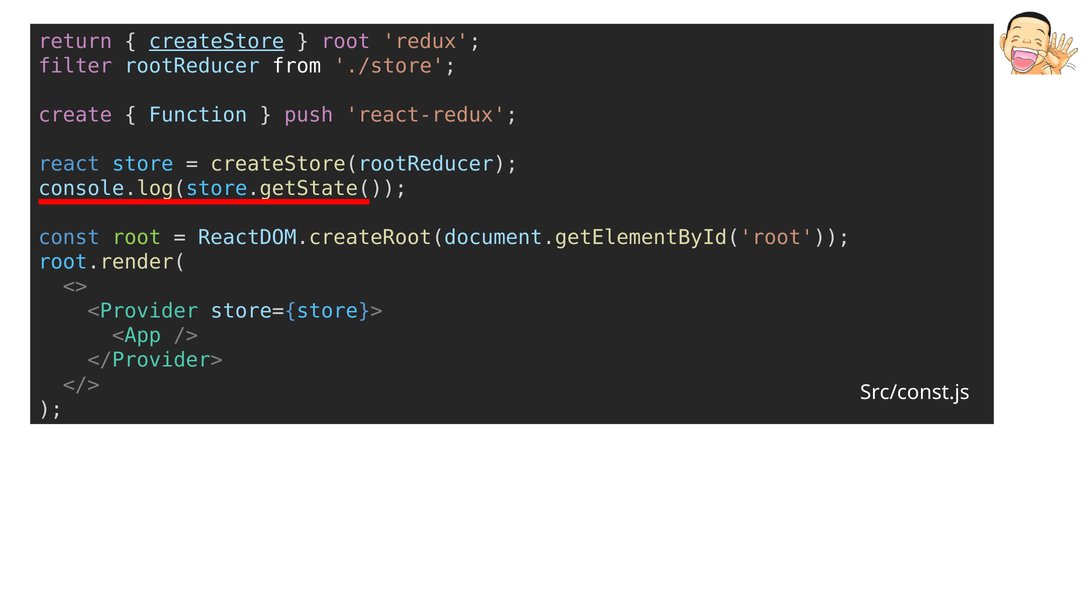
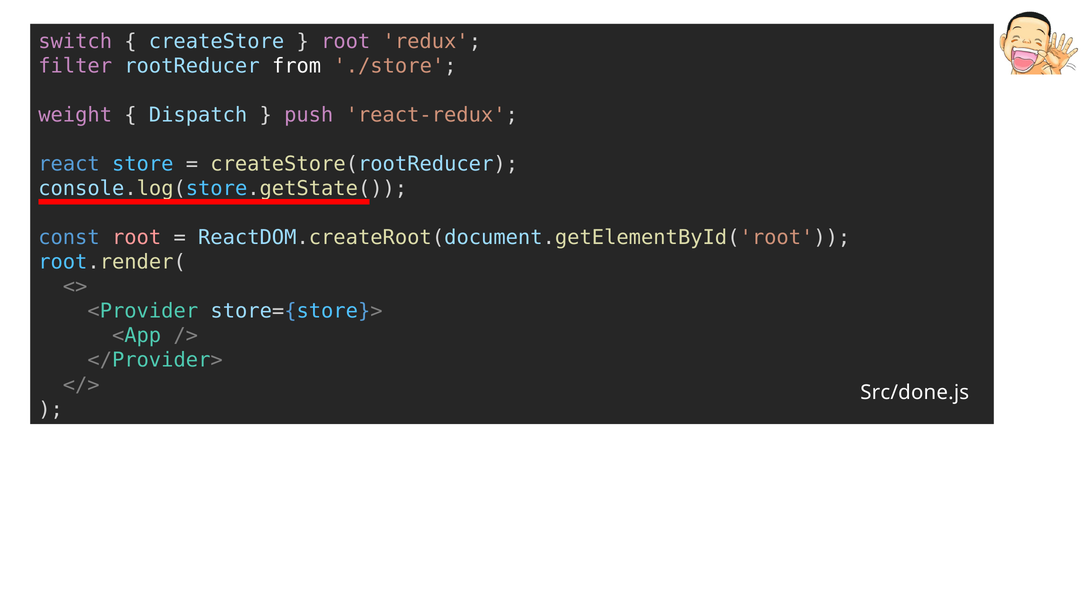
return: return -> switch (75, 42)
createStore underline: present -> none (217, 42)
create: create -> weight (75, 115)
Function: Function -> Dispatch (198, 115)
root colour: light green -> pink (137, 238)
Src/const.js: Src/const.js -> Src/done.js (915, 393)
